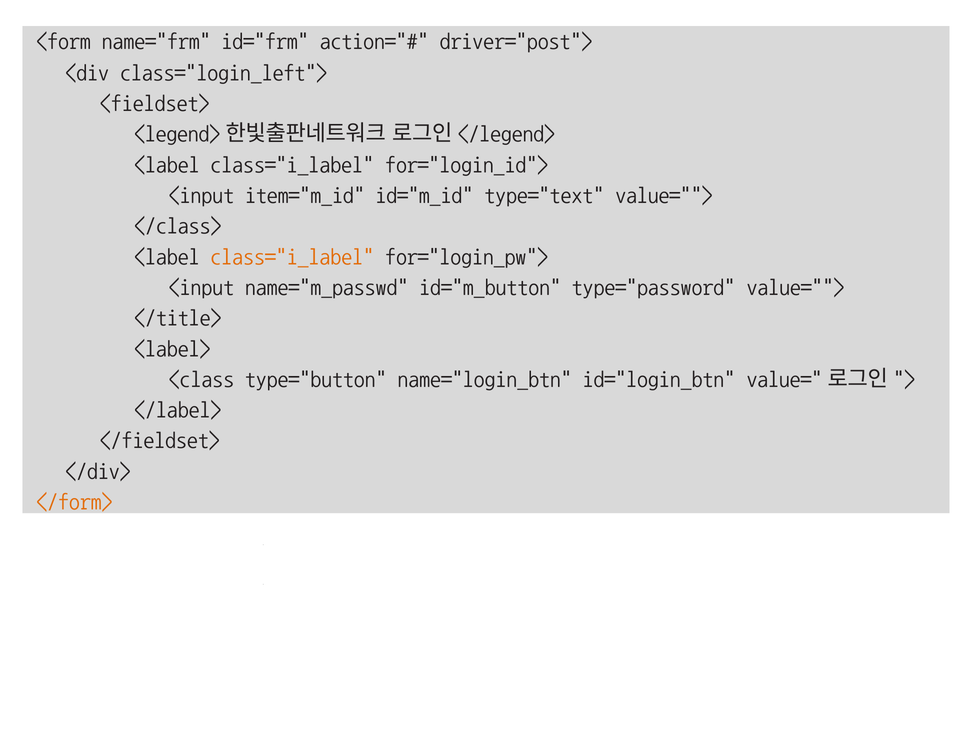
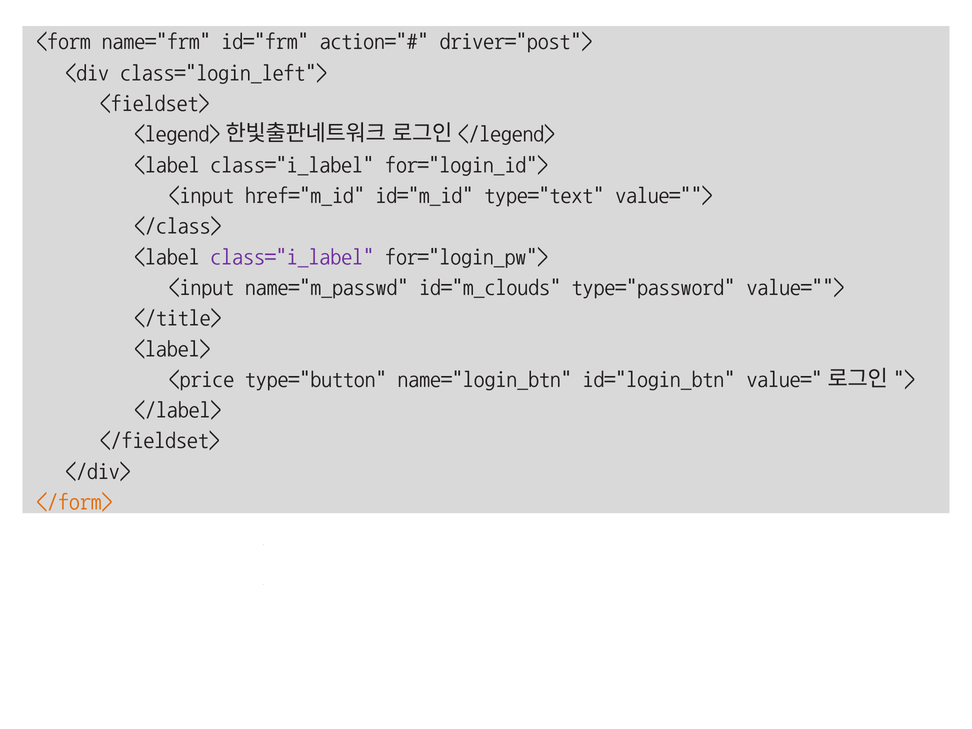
item="m_id: item="m_id -> href="m_id (305, 195)
class="i_label colour: orange -> purple (292, 256)
id="m_button: id="m_button -> id="m_clouds (490, 287)
<class: <class -> <price (201, 379)
